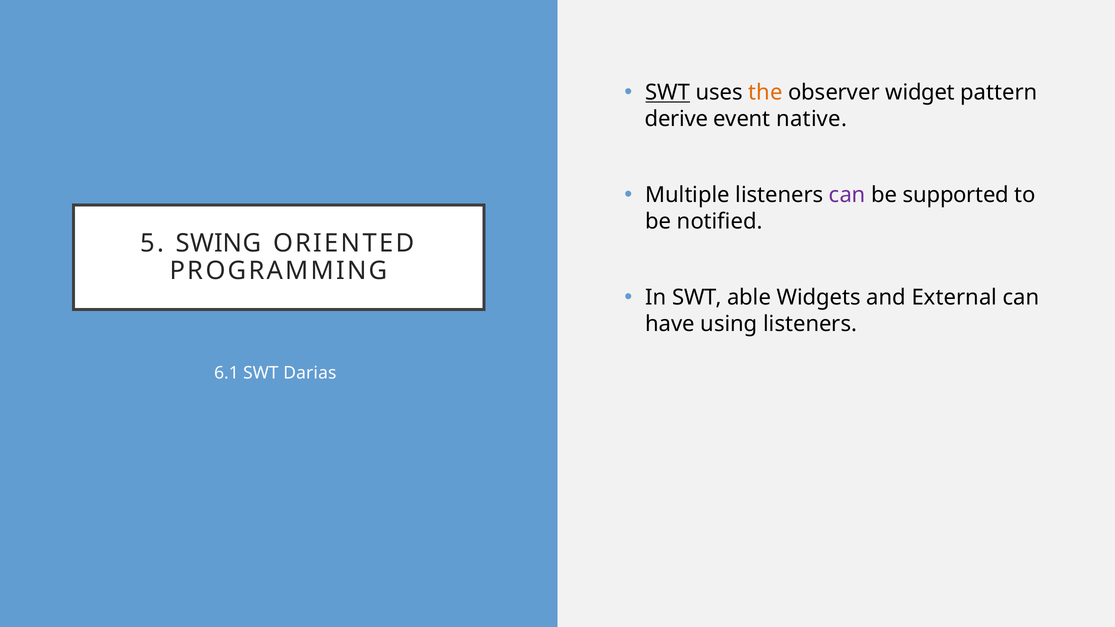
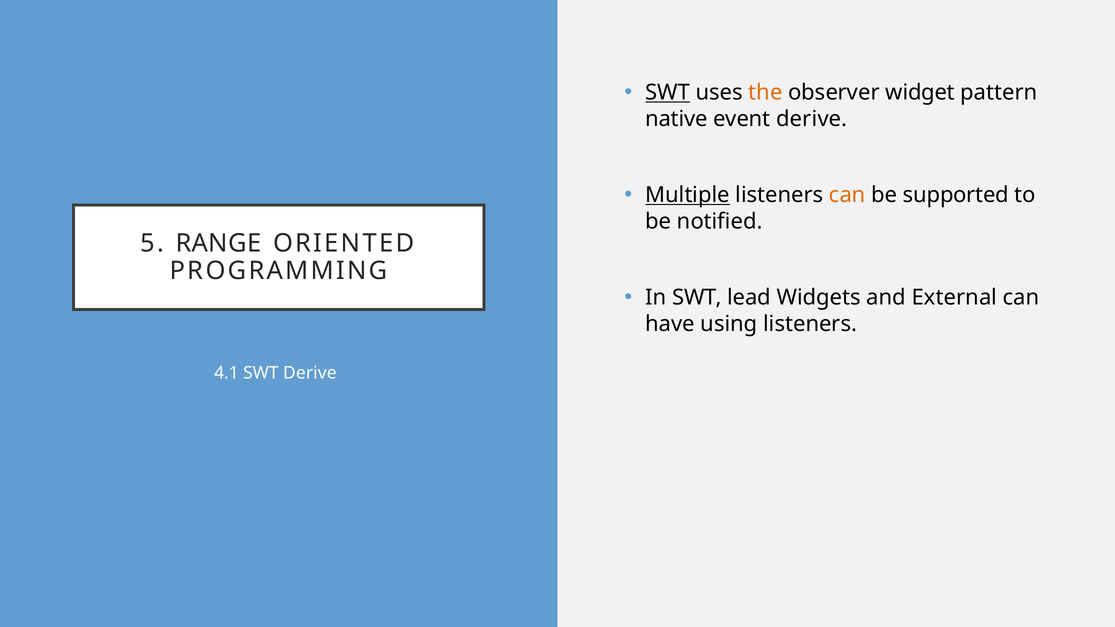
derive: derive -> native (677, 119)
event native: native -> derive (812, 119)
Multiple underline: none -> present (688, 195)
can colour: purple -> orange (847, 195)
SWING: SWING -> RANGE (218, 243)
able: able -> lead (749, 298)
6.1: 6.1 -> 4.1 (226, 373)
SWT Darias: Darias -> Derive (310, 373)
